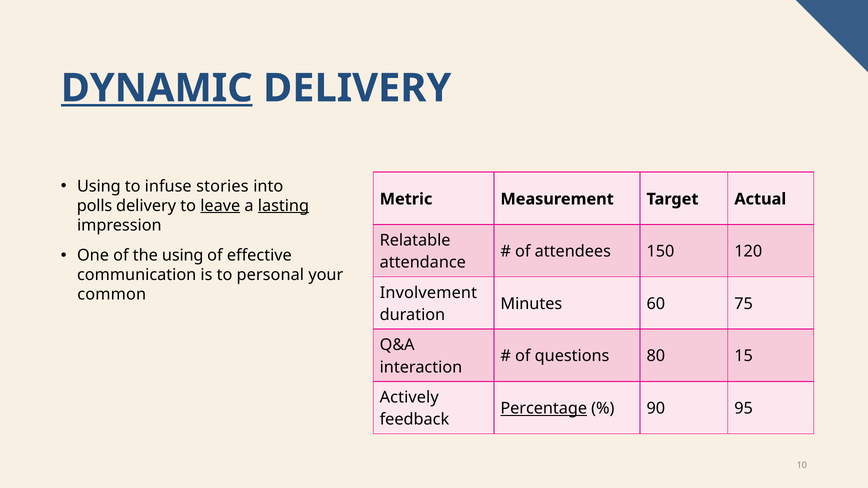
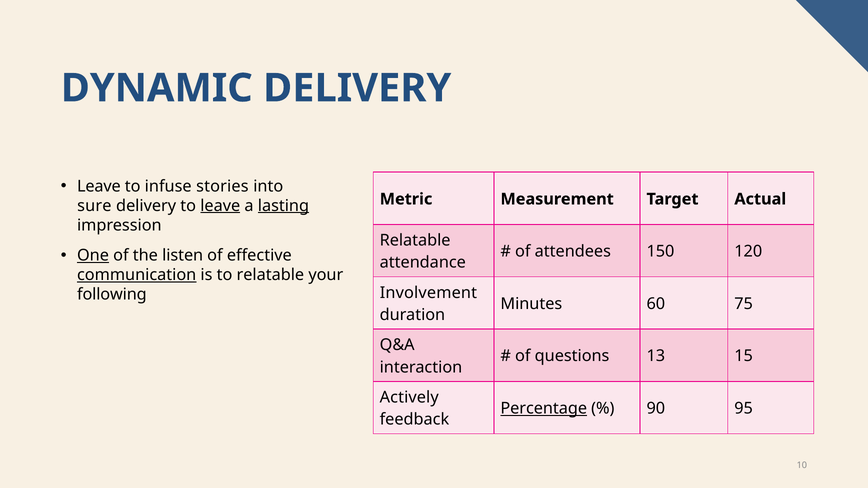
DYNAMIC underline: present -> none (157, 88)
Using: Using -> Leave (99, 186)
polls: polls -> sure (94, 206)
One underline: none -> present (93, 256)
the using: using -> listen (183, 256)
communication underline: none -> present (137, 275)
to personal: personal -> relatable (270, 275)
common: common -> following (112, 295)
80: 80 -> 13 (656, 356)
